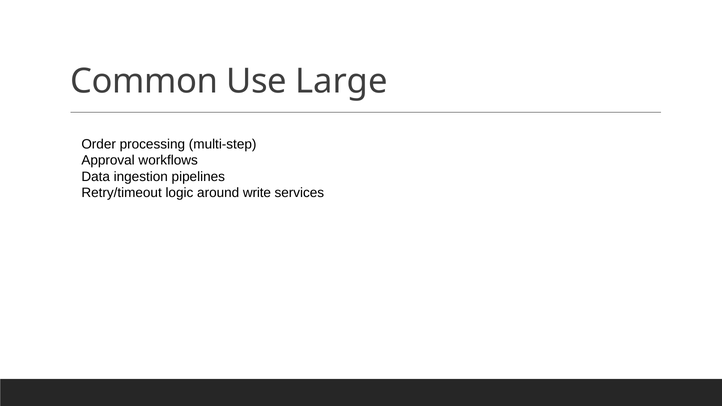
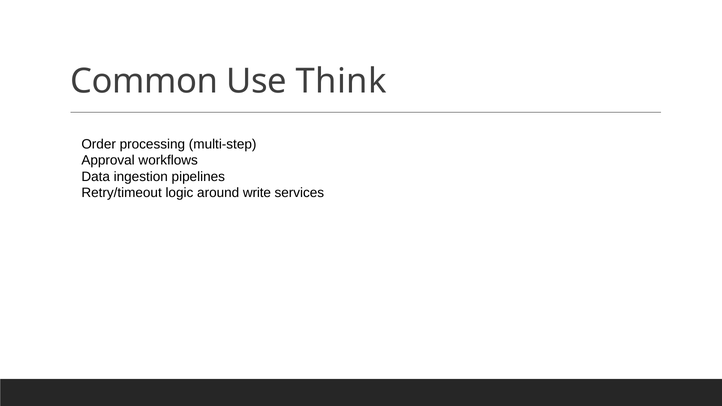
Large: Large -> Think (341, 81)
